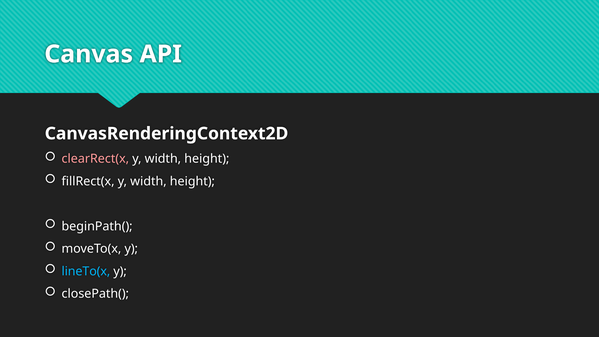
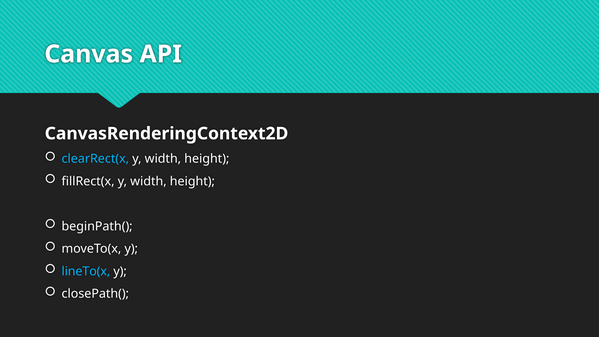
clearRect(x colour: pink -> light blue (95, 159)
